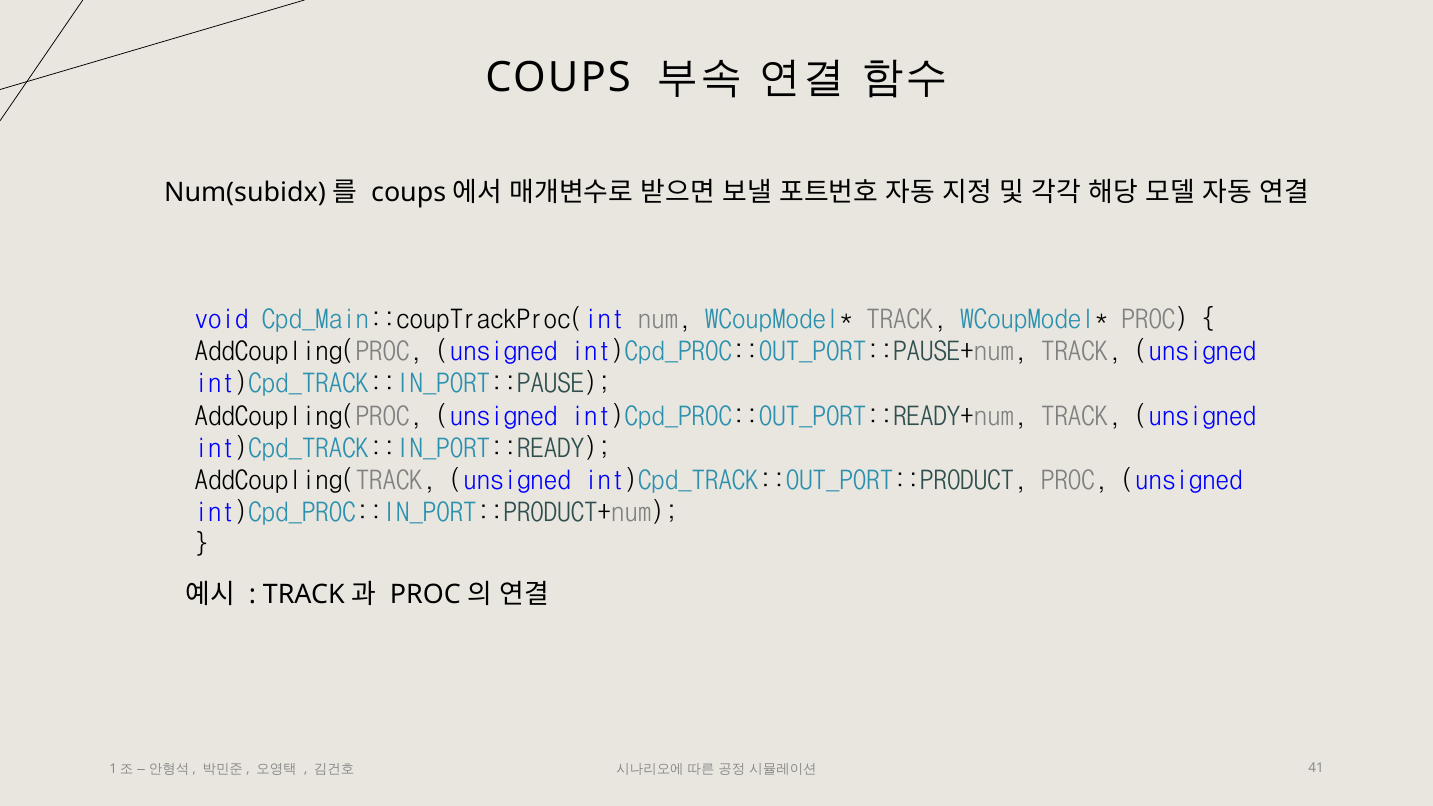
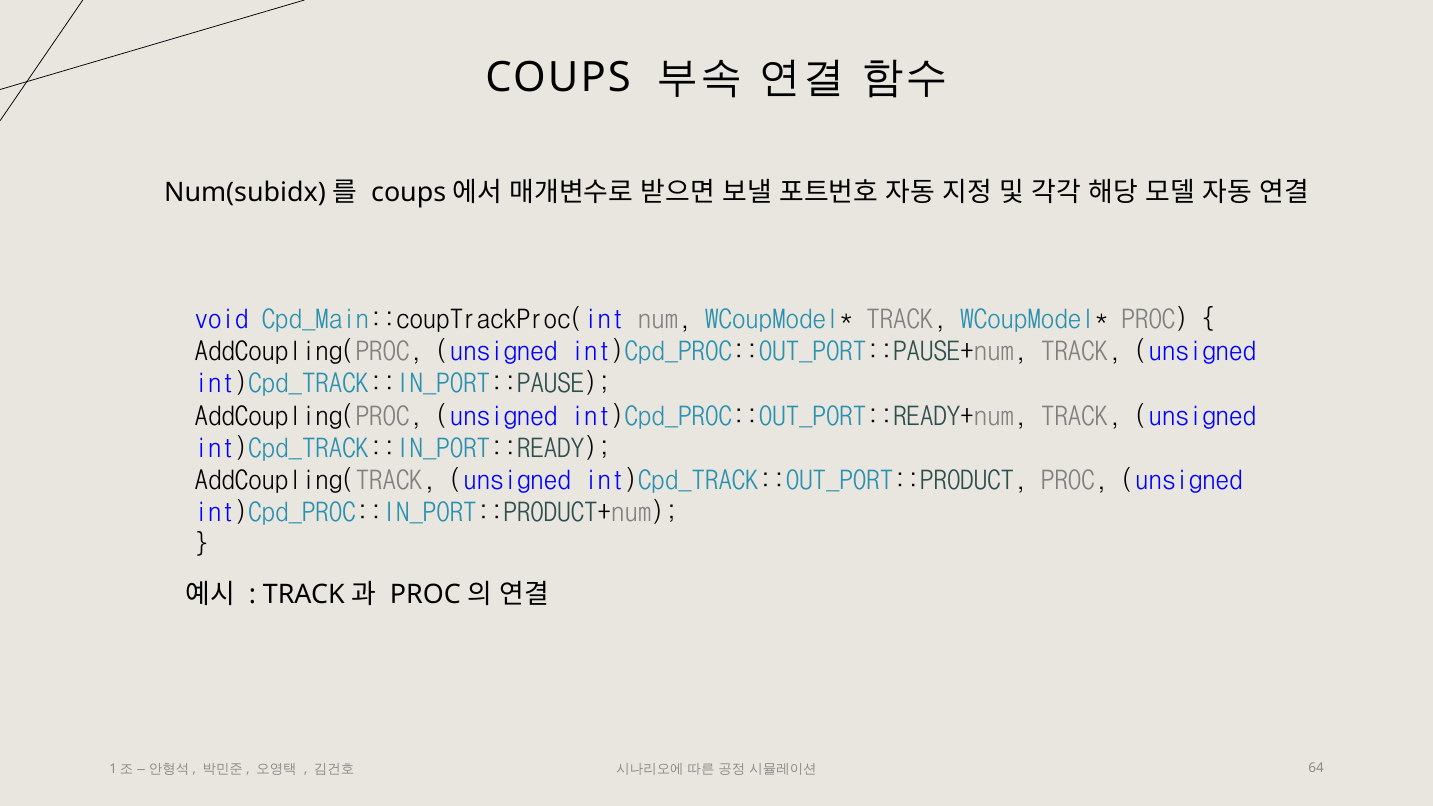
41: 41 -> 64 (1316, 768)
